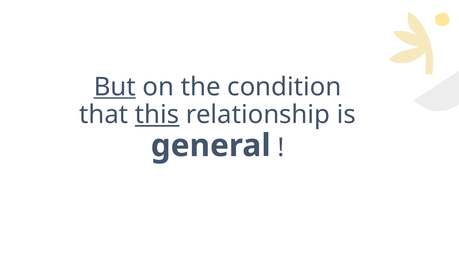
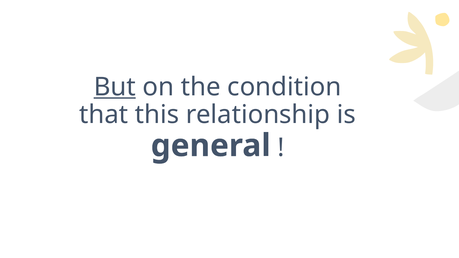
this underline: present -> none (157, 115)
